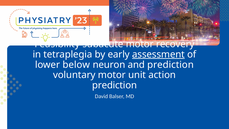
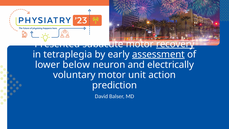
Feasibility: Feasibility -> Presented (57, 44)
recovery underline: none -> present (175, 44)
and prediction: prediction -> electrically (171, 65)
